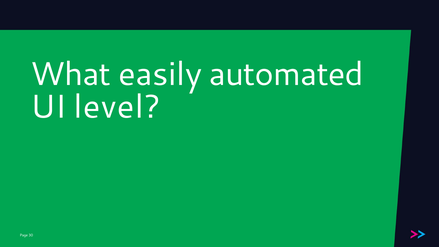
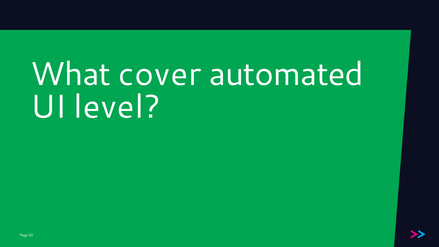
easily: easily -> cover (160, 74)
